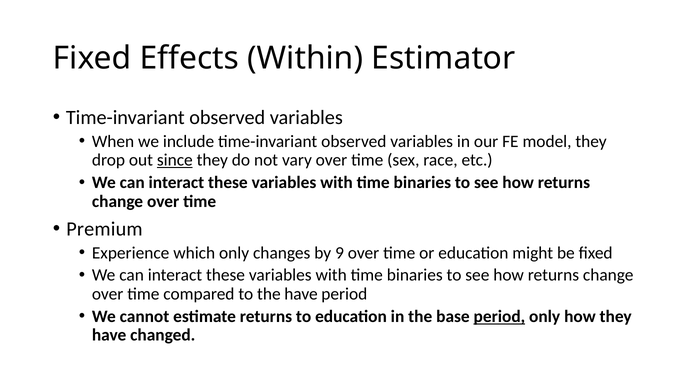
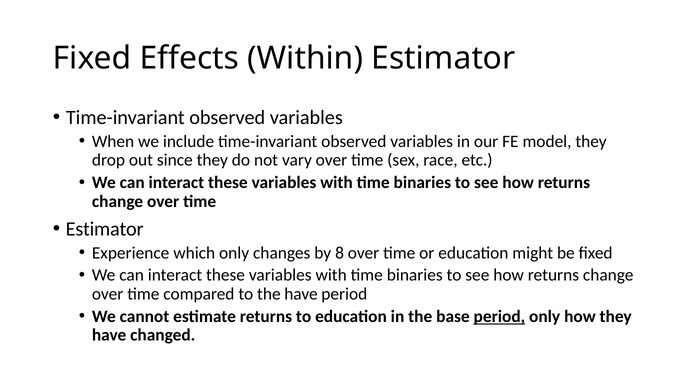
since underline: present -> none (175, 160)
Premium: Premium -> Estimator (105, 228)
9: 9 -> 8 (340, 252)
